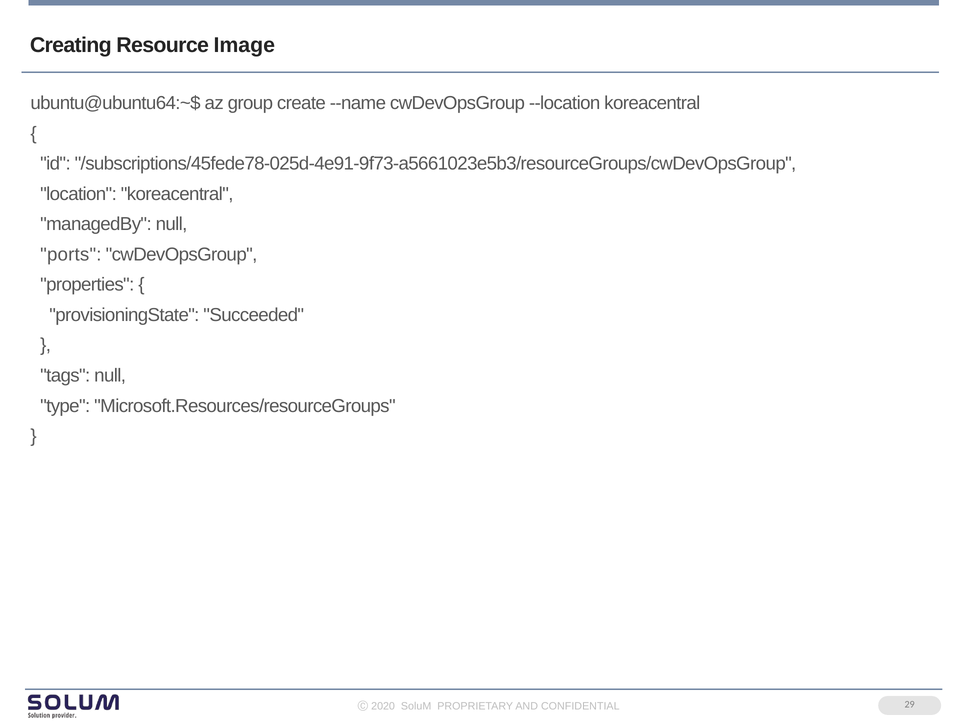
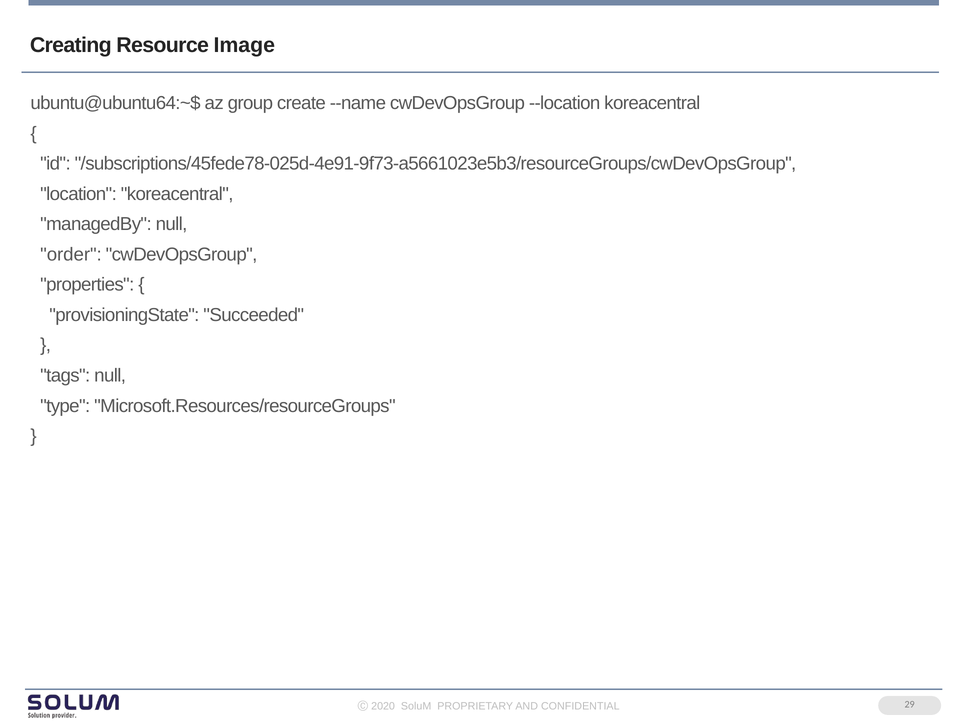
ports: ports -> order (71, 254)
